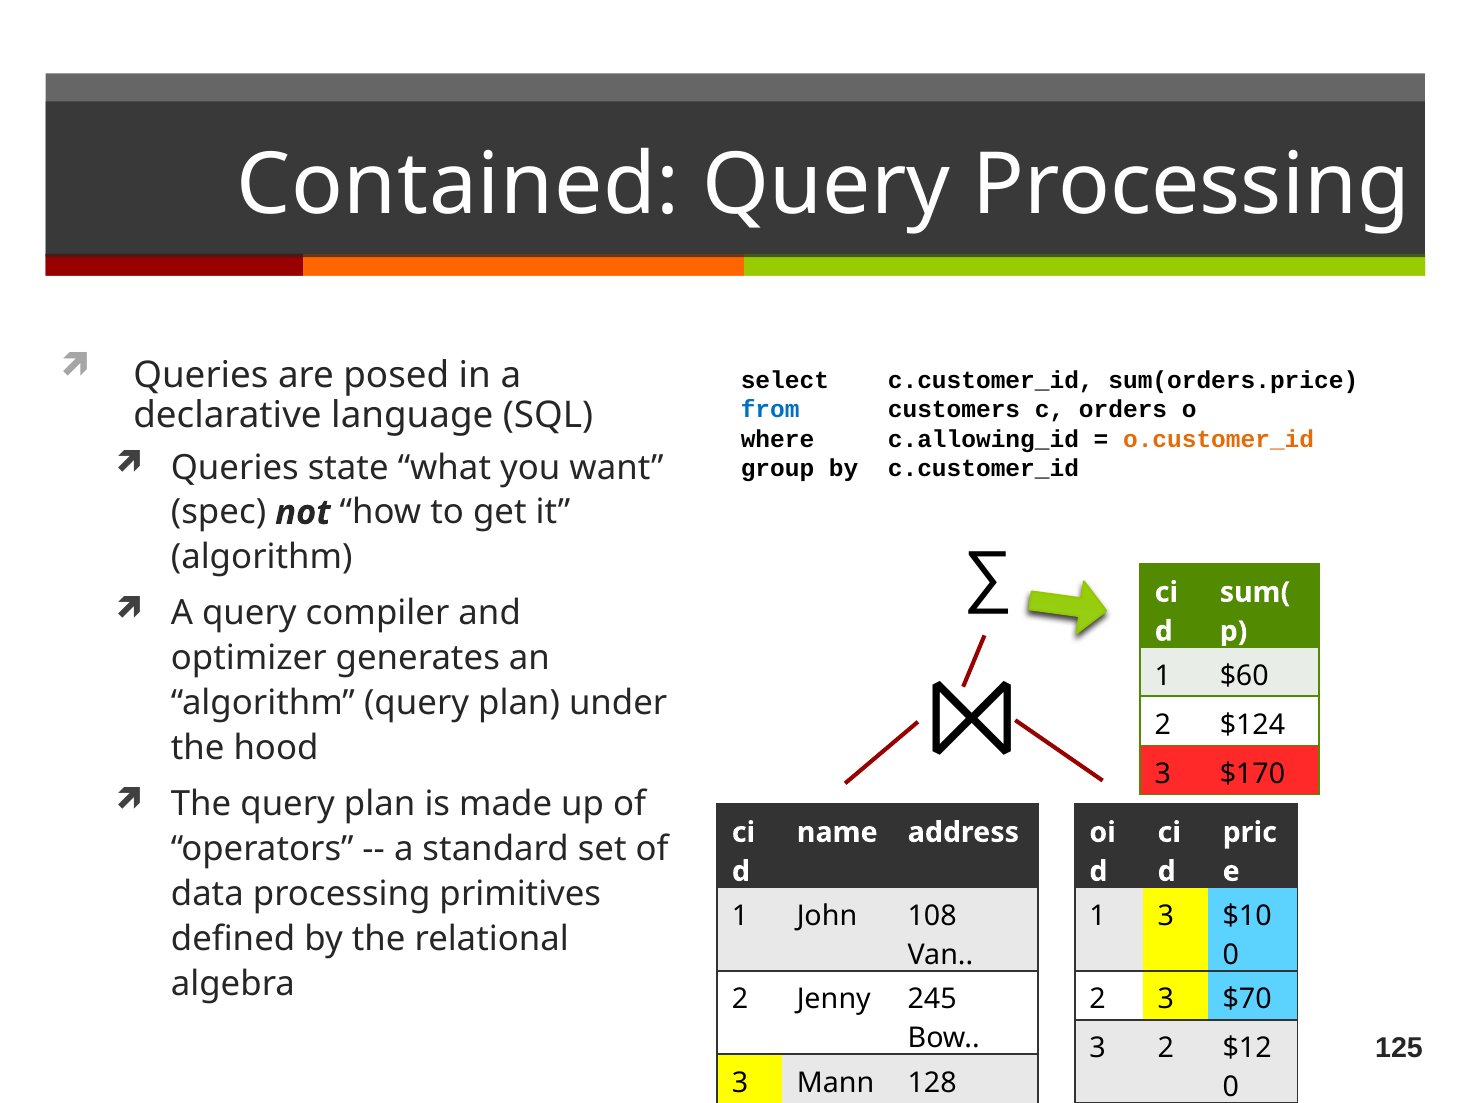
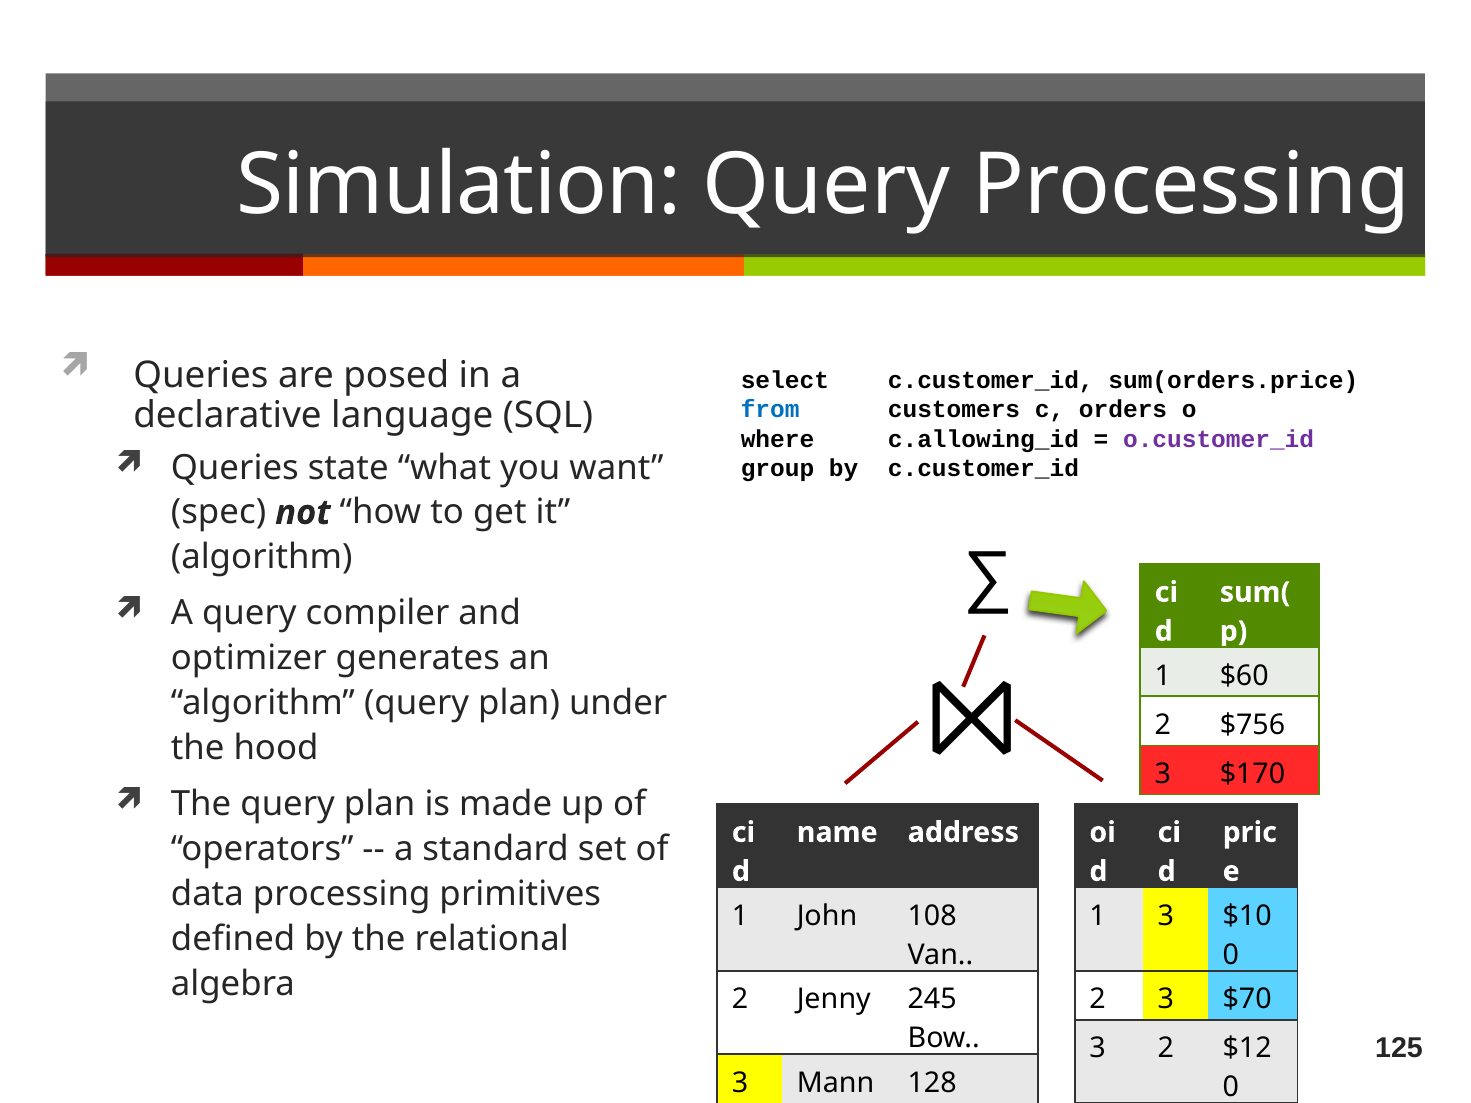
Contained: Contained -> Simulation (459, 185)
o.customer_id colour: orange -> purple (1219, 439)
$124: $124 -> $756 (1252, 725)
